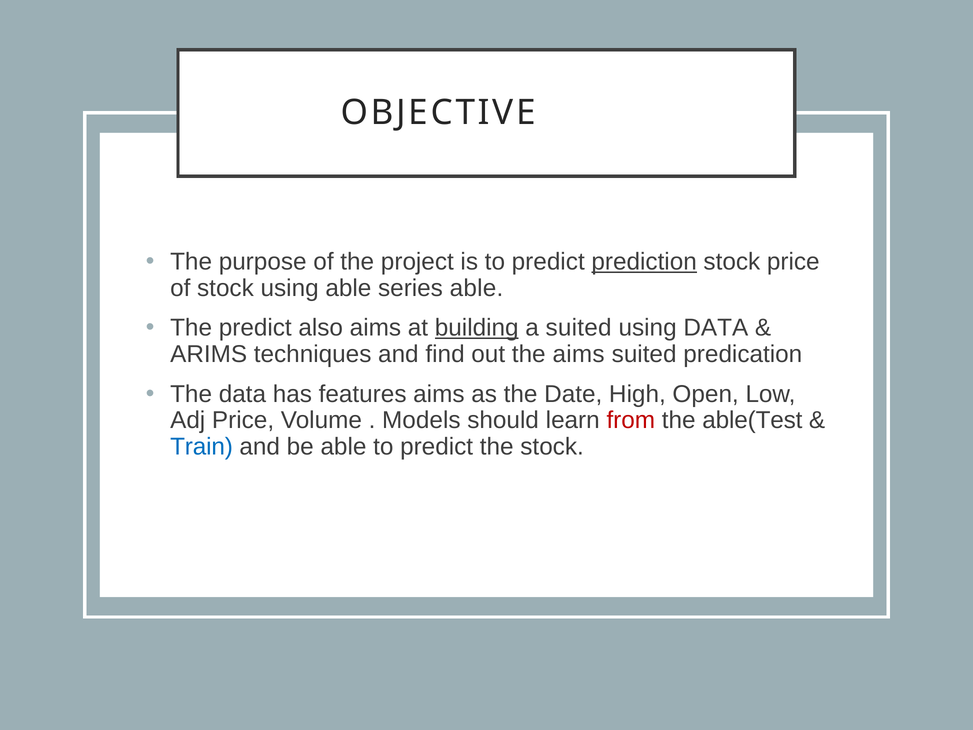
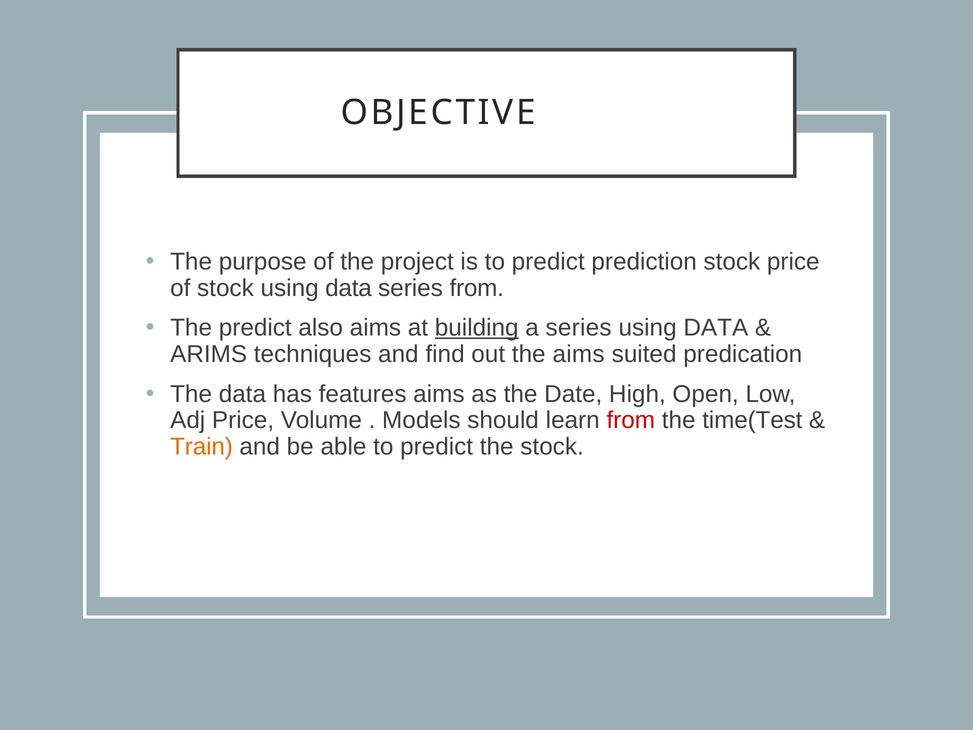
prediction underline: present -> none (644, 262)
stock using able: able -> data (348, 288)
series able: able -> from (477, 288)
a suited: suited -> series (579, 328)
able(Test: able(Test -> time(Test (752, 420)
Train colour: blue -> orange (202, 446)
